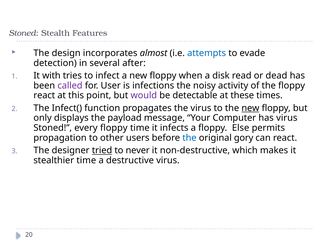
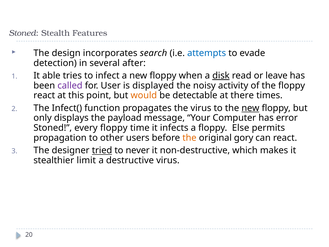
almost: almost -> search (154, 53)
with: with -> able (51, 76)
disk underline: none -> present (221, 76)
dead: dead -> leave (277, 76)
infections: infections -> displayed (153, 86)
would colour: purple -> orange (144, 95)
these: these -> there (242, 95)
has virus: virus -> error (287, 118)
the colour: blue -> orange (189, 138)
stealthier time: time -> limit (86, 160)
